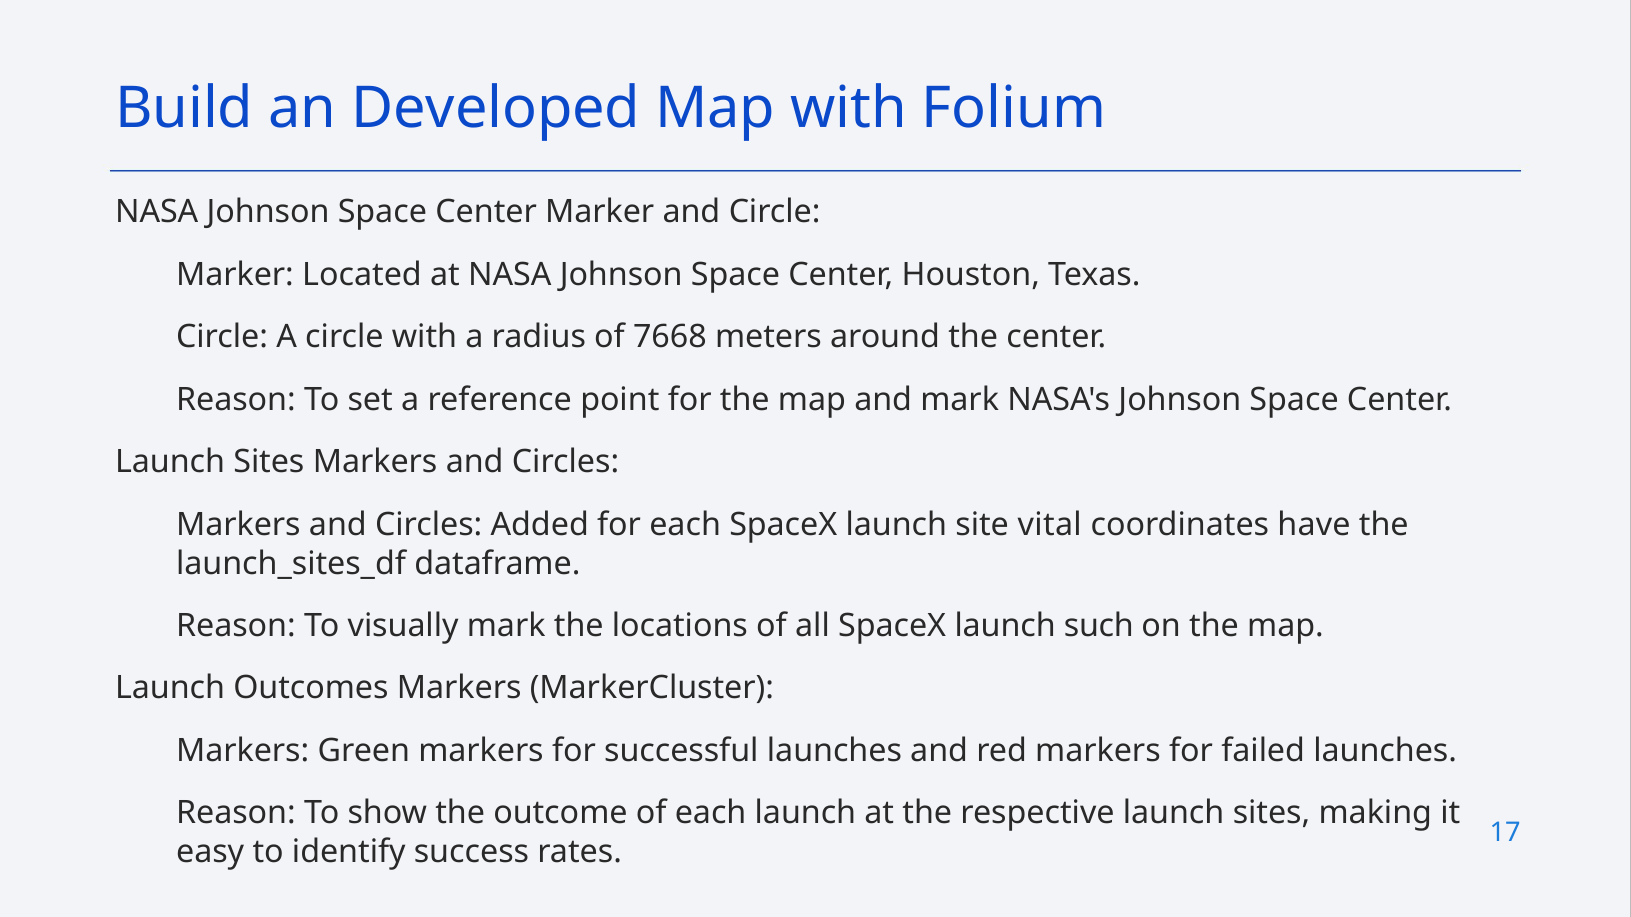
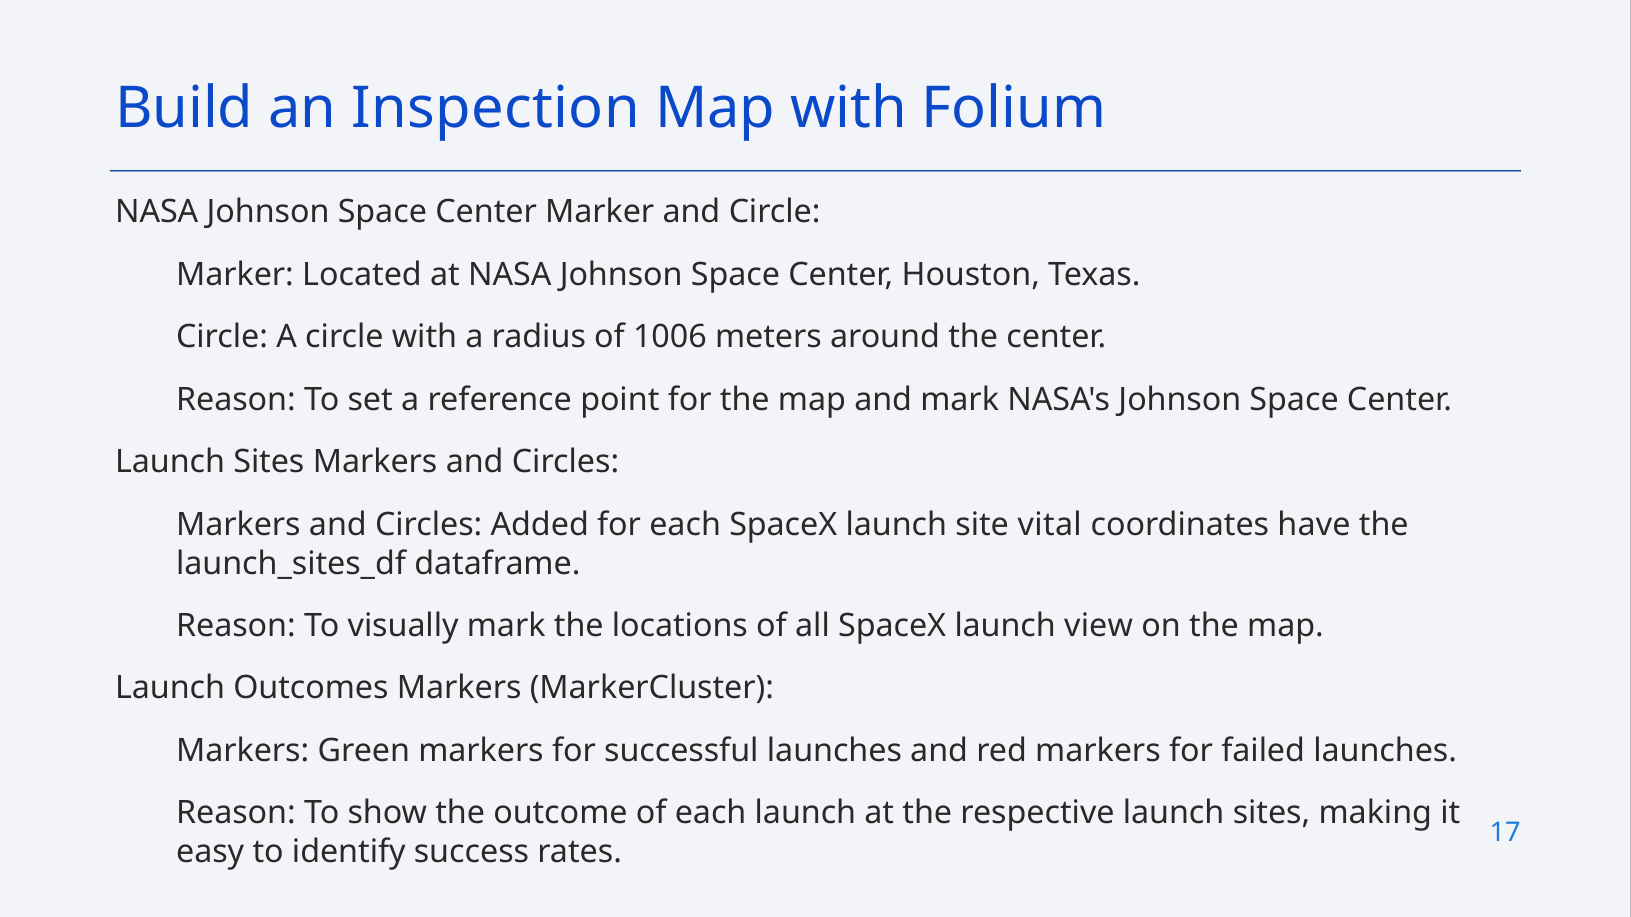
Developed: Developed -> Inspection (496, 109)
7668: 7668 -> 1006 (670, 337)
such: such -> view (1099, 626)
